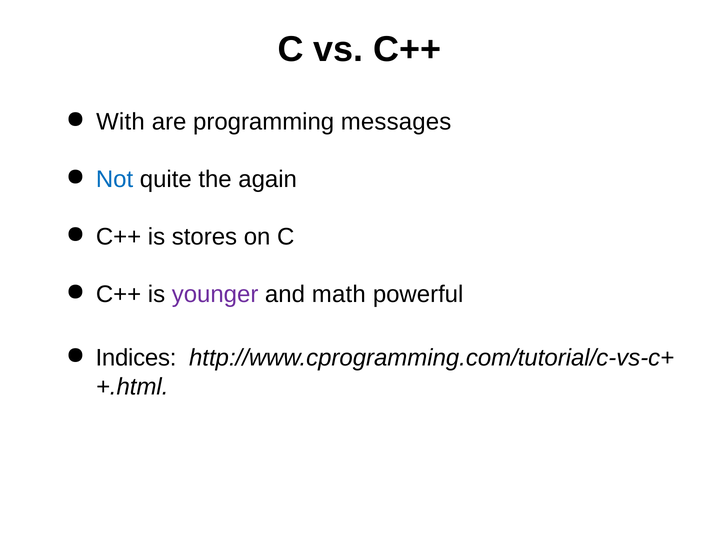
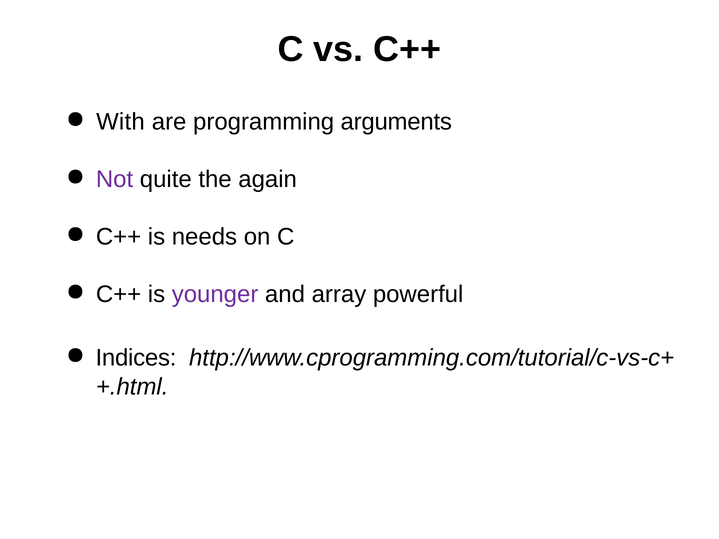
messages: messages -> arguments (396, 122)
Not colour: blue -> purple (115, 180)
stores: stores -> needs (204, 237)
math: math -> array (339, 295)
